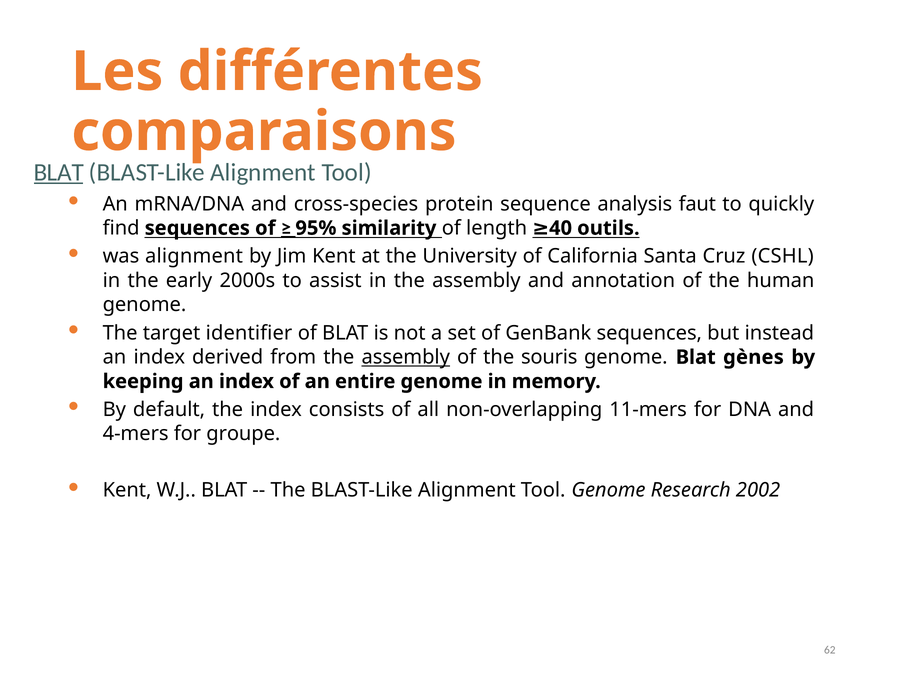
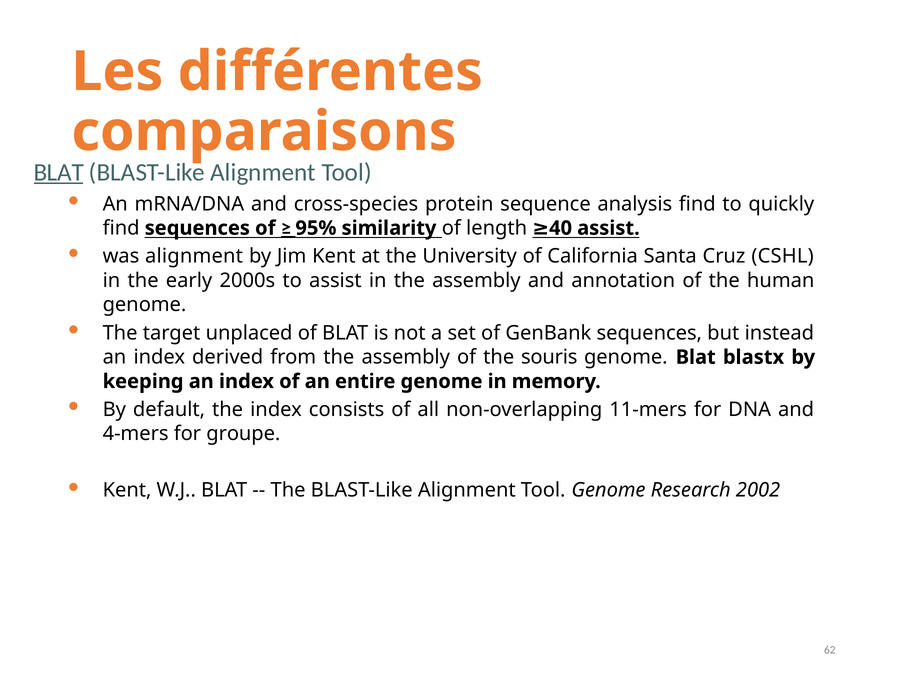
analysis faut: faut -> find (697, 204)
outils: outils -> assist (608, 228)
identifier: identifier -> unplaced (249, 333)
assembly underline: present -> none (406, 357)
gènes: gènes -> blastx (754, 357)
